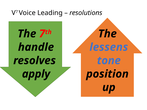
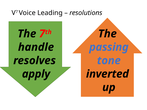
lessens: lessens -> passing (109, 47)
position: position -> inverted (107, 74)
